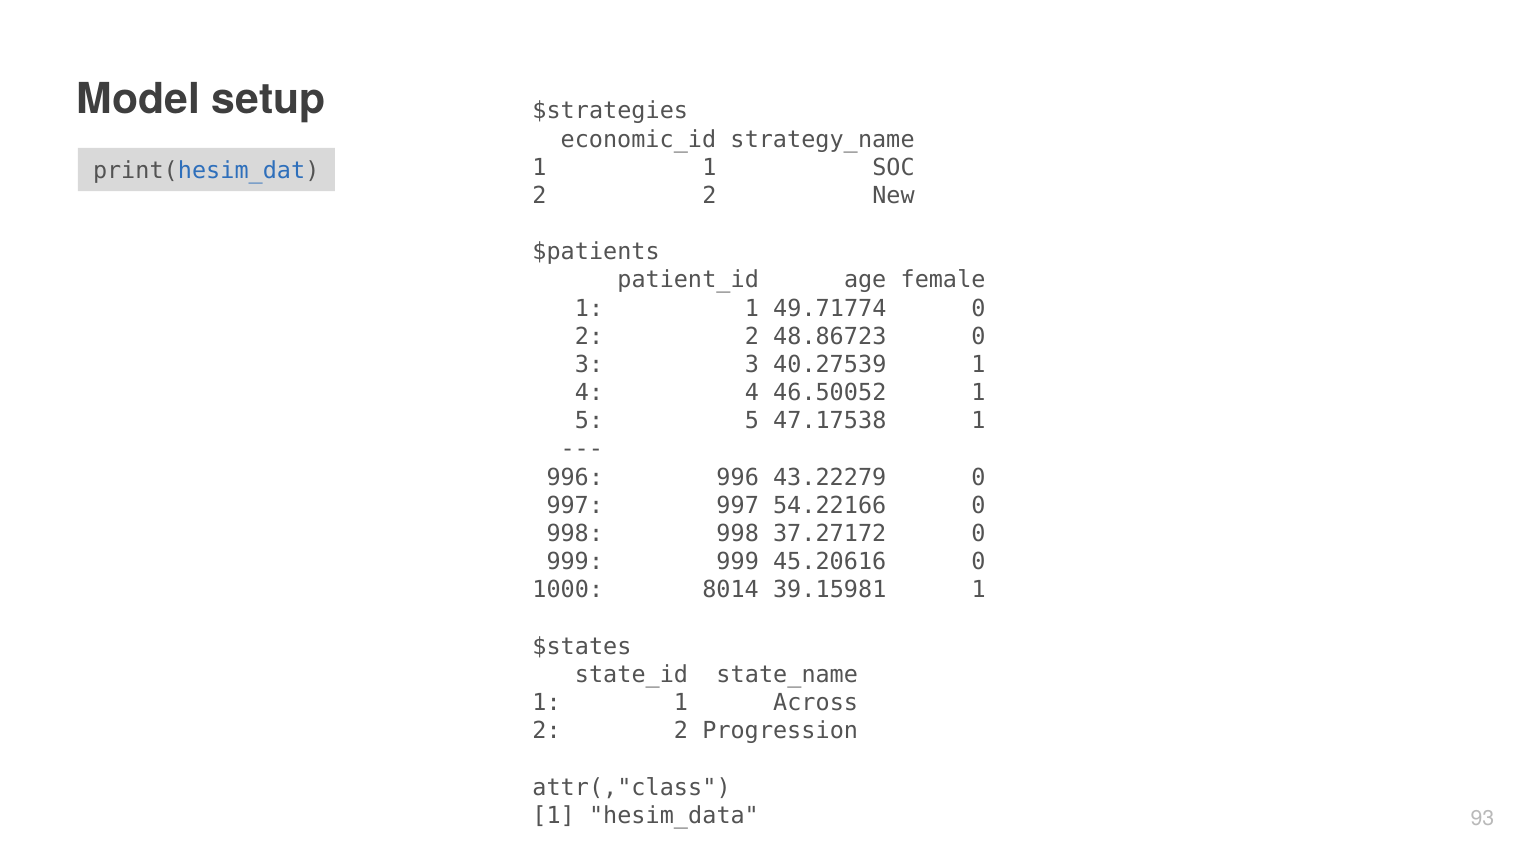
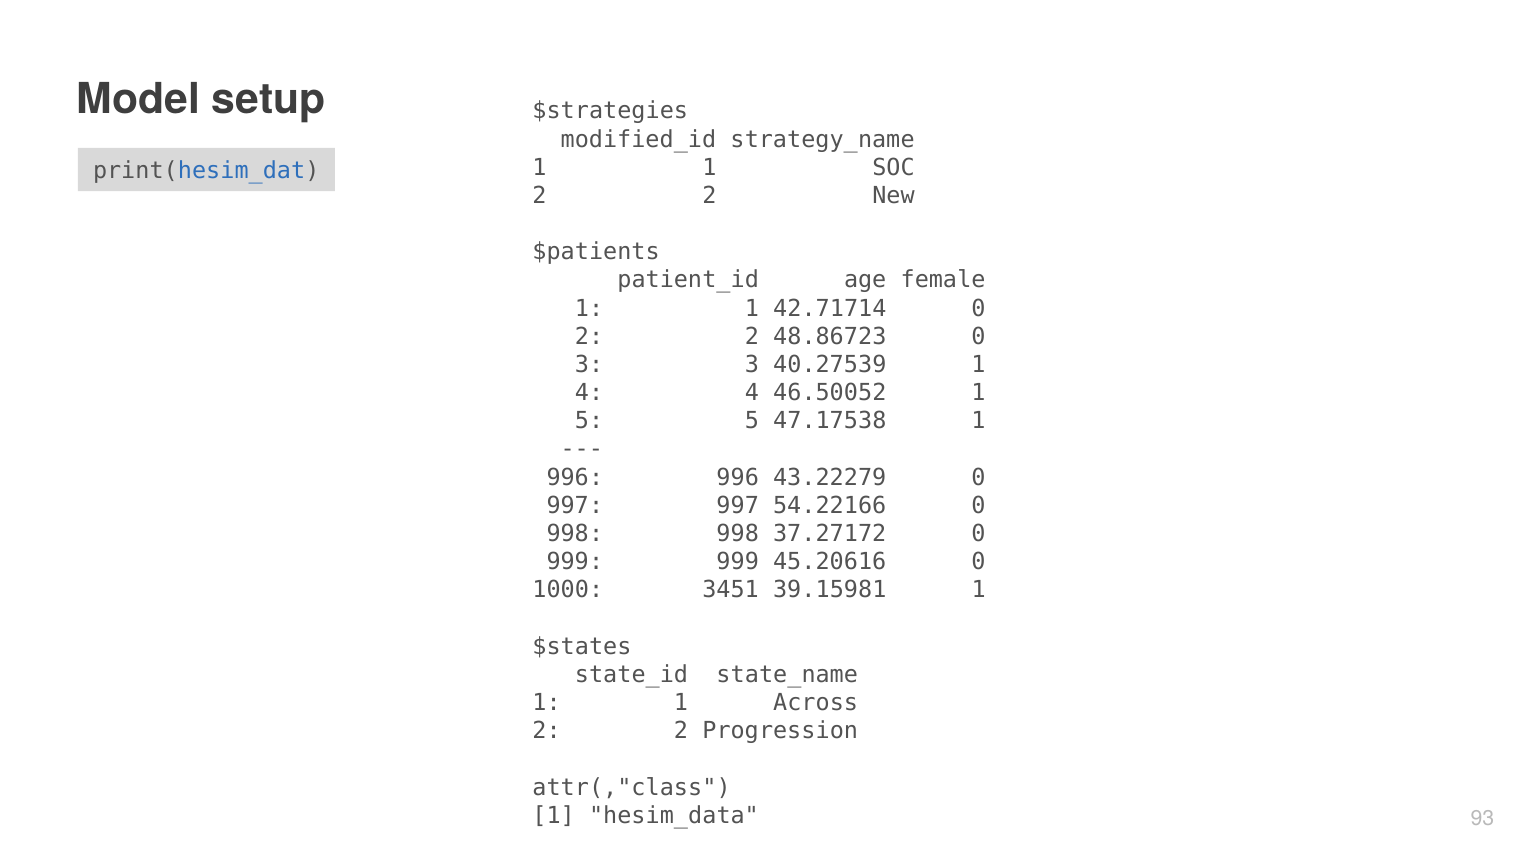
economic_id: economic_id -> modified_id (638, 139)
49.71774: 49.71774 -> 42.71714 (830, 308)
8014: 8014 -> 3451 (731, 590)
